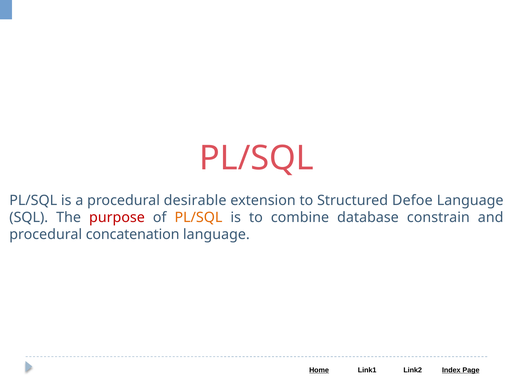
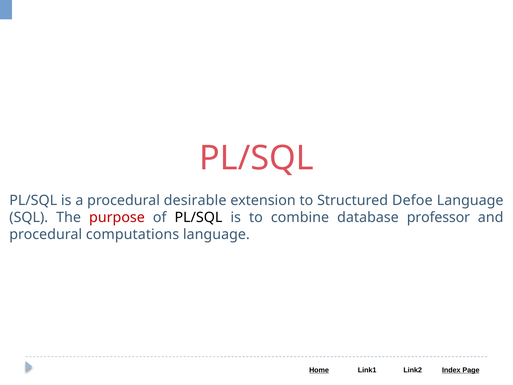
PL/SQL colour: orange -> black (198, 217)
constrain: constrain -> professor (438, 217)
concatenation: concatenation -> computations (133, 234)
